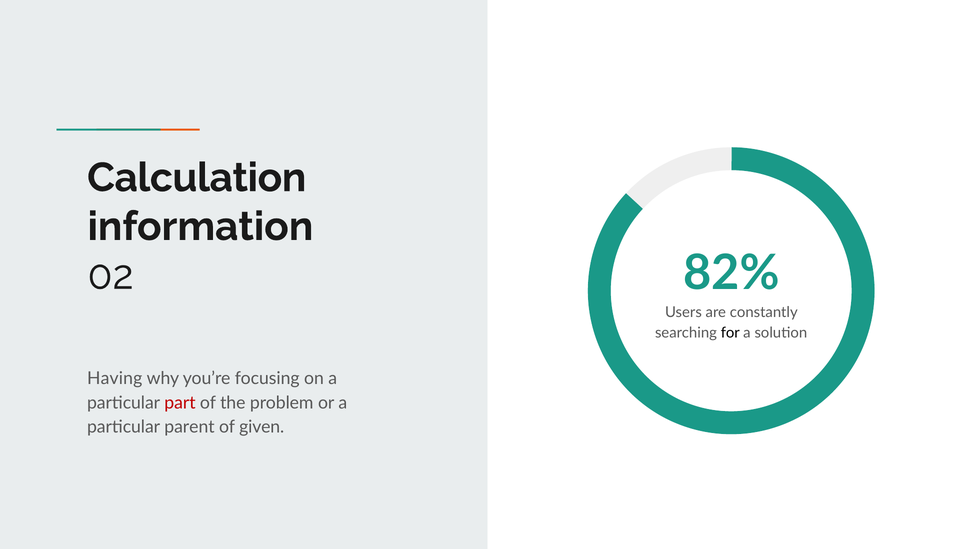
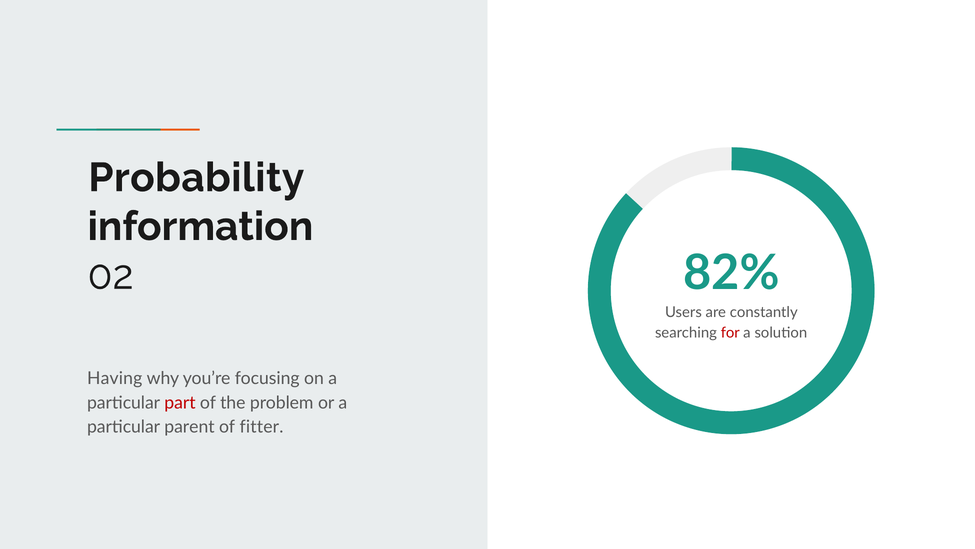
Calculation: Calculation -> Probability (196, 178)
for colour: black -> red (730, 332)
given: given -> fitter (262, 427)
